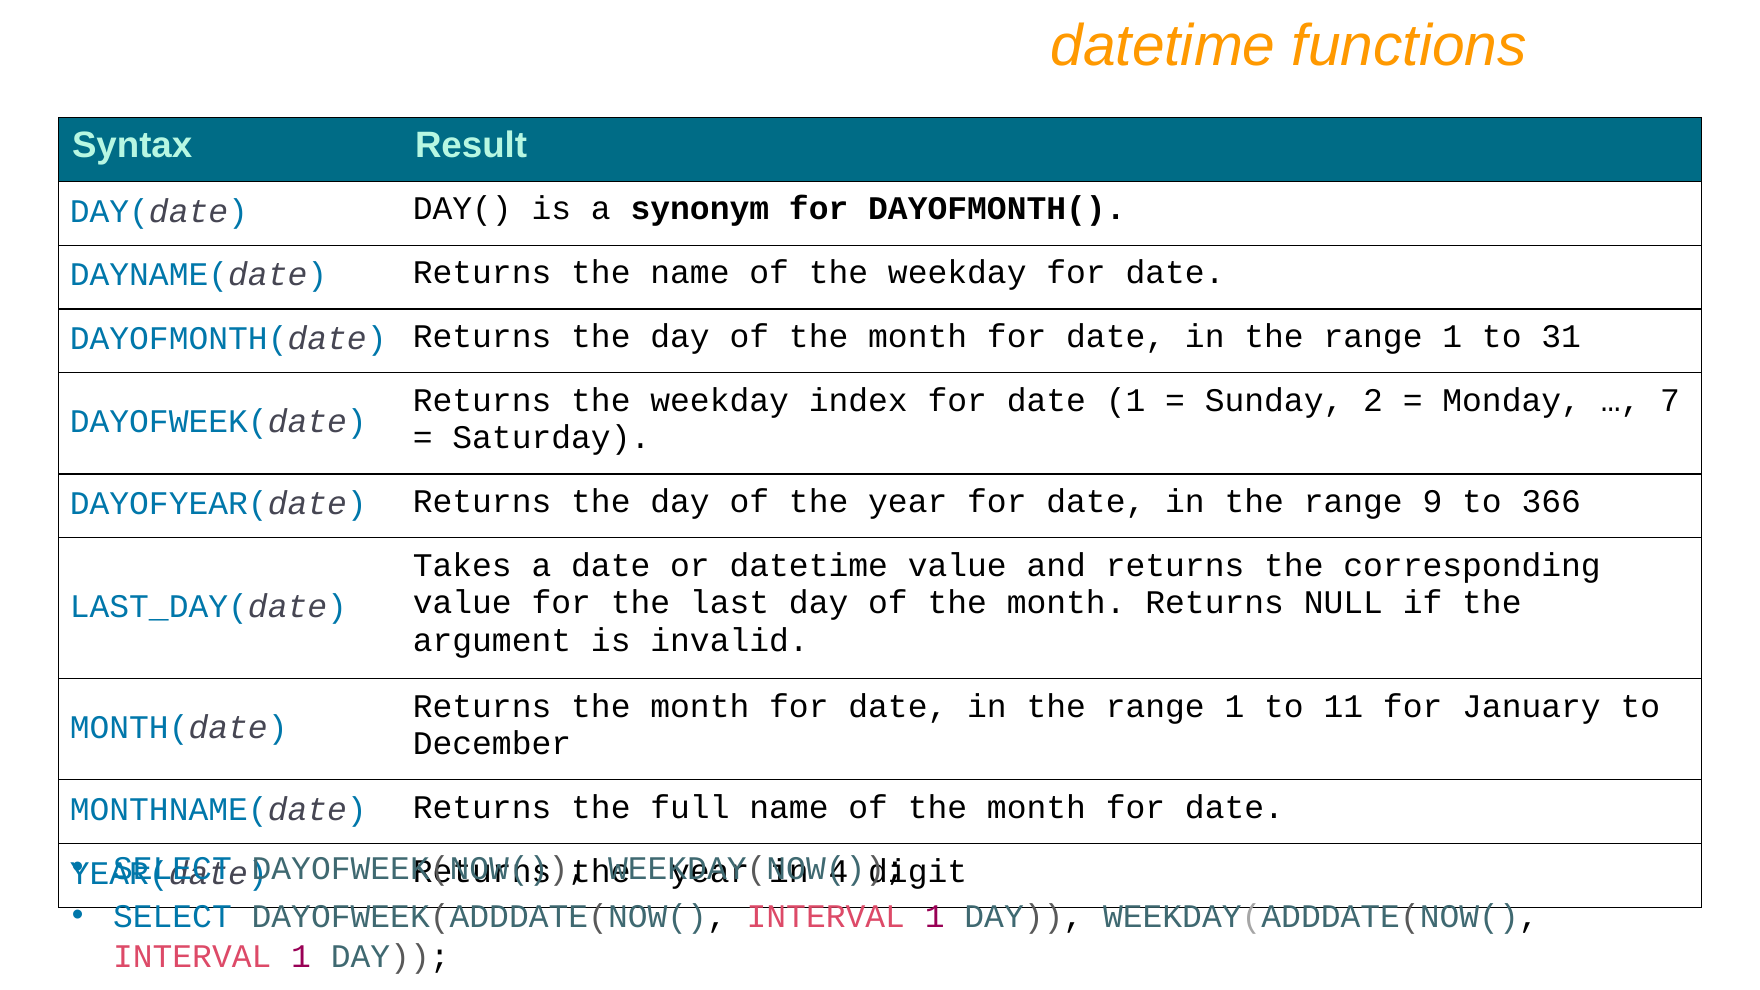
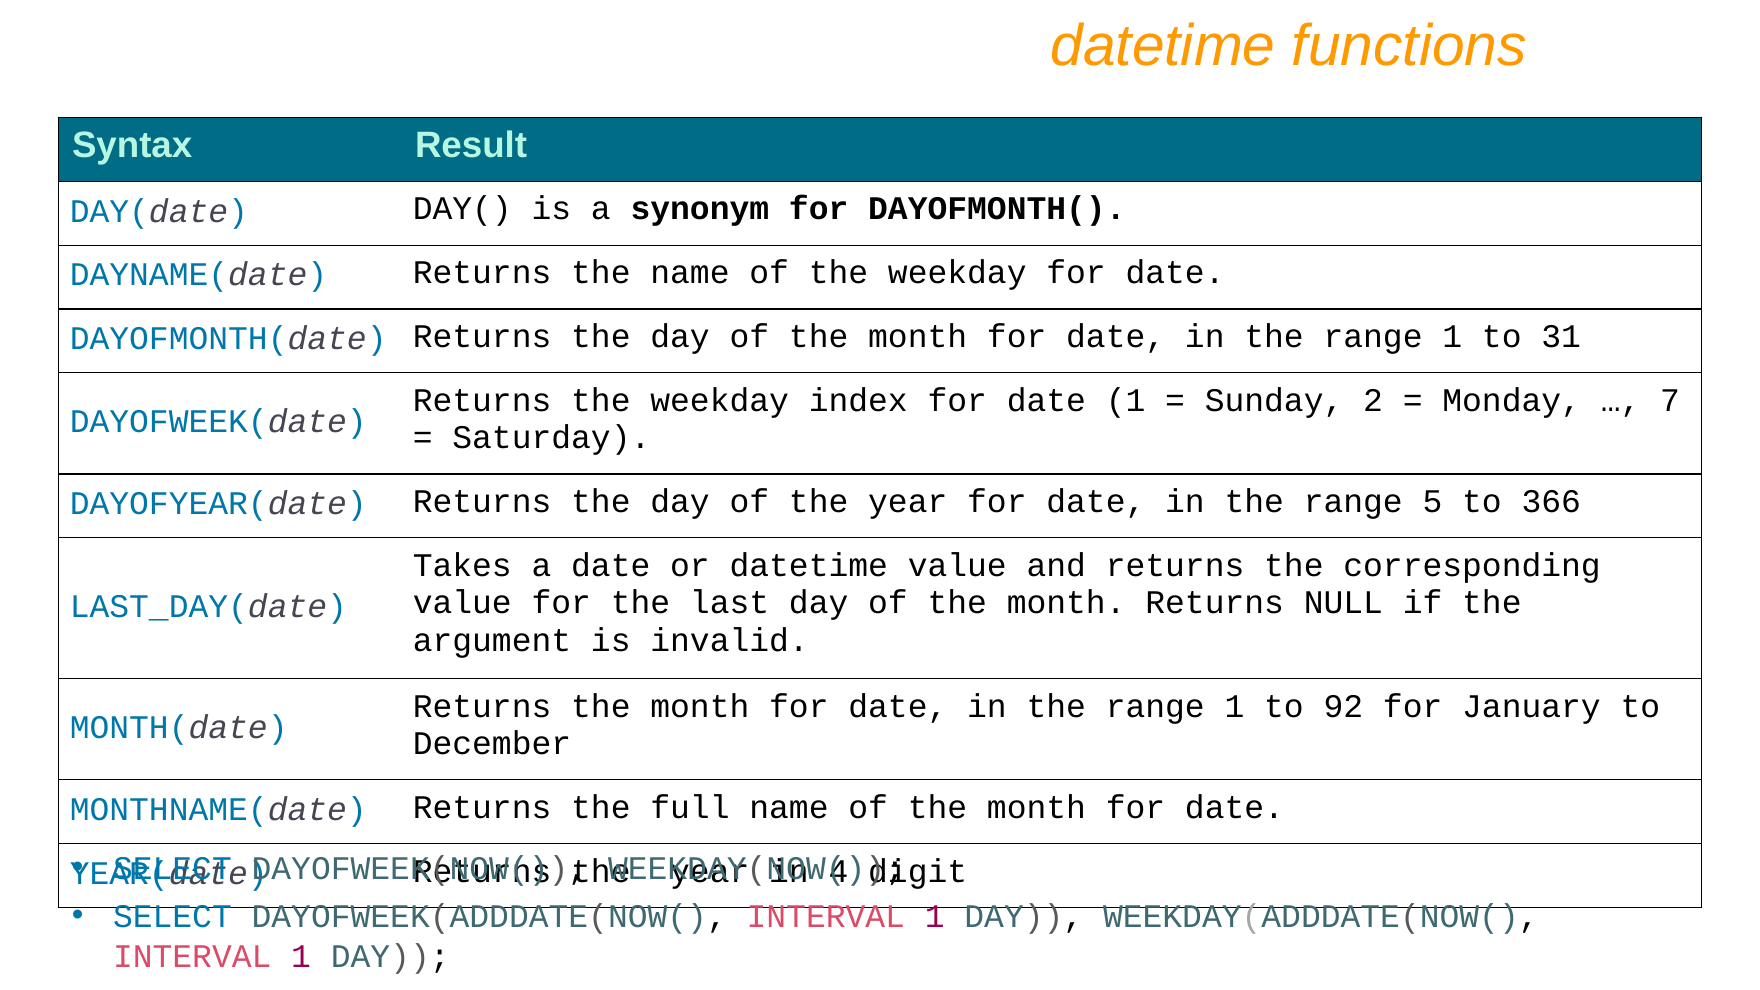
9: 9 -> 5 (1432, 502)
11: 11 -> 92 (1343, 706)
